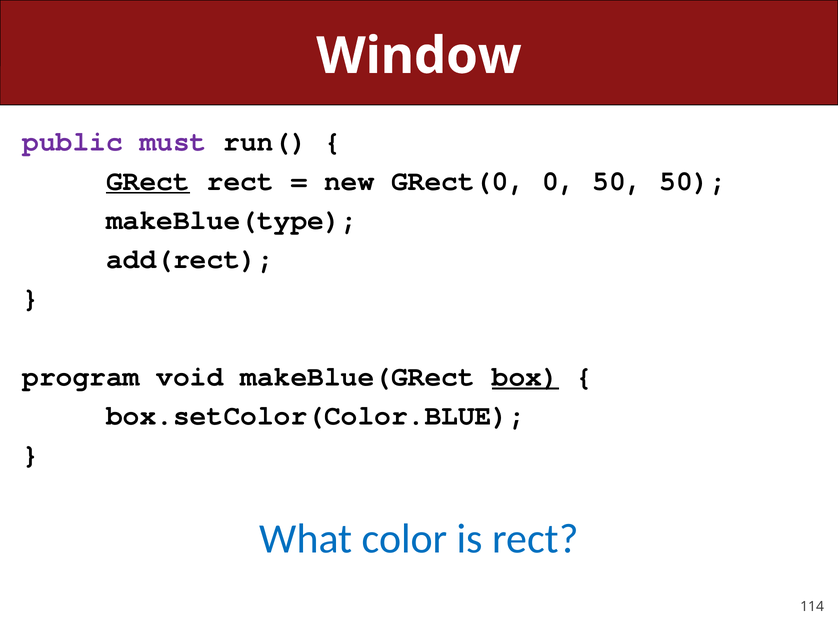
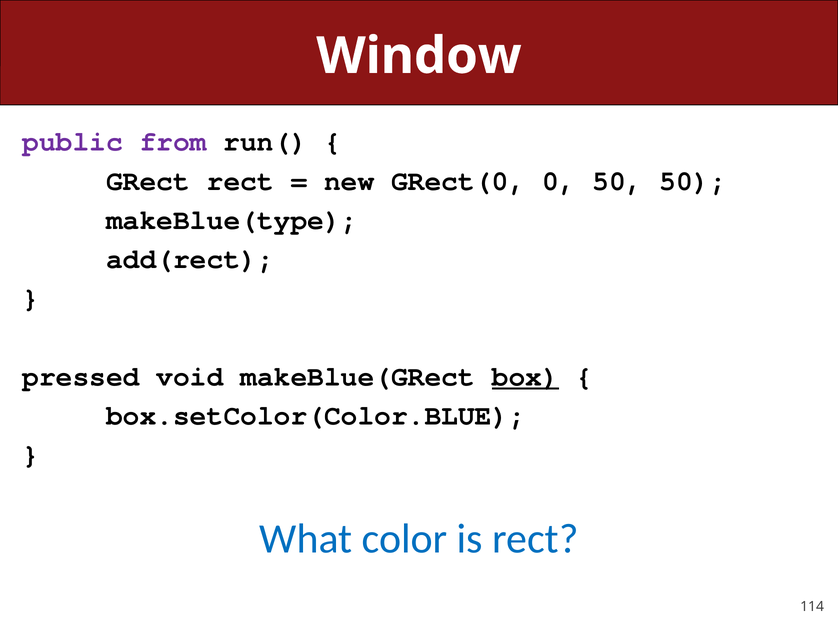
must: must -> from (173, 142)
GRect underline: present -> none (148, 181)
program: program -> pressed (81, 376)
